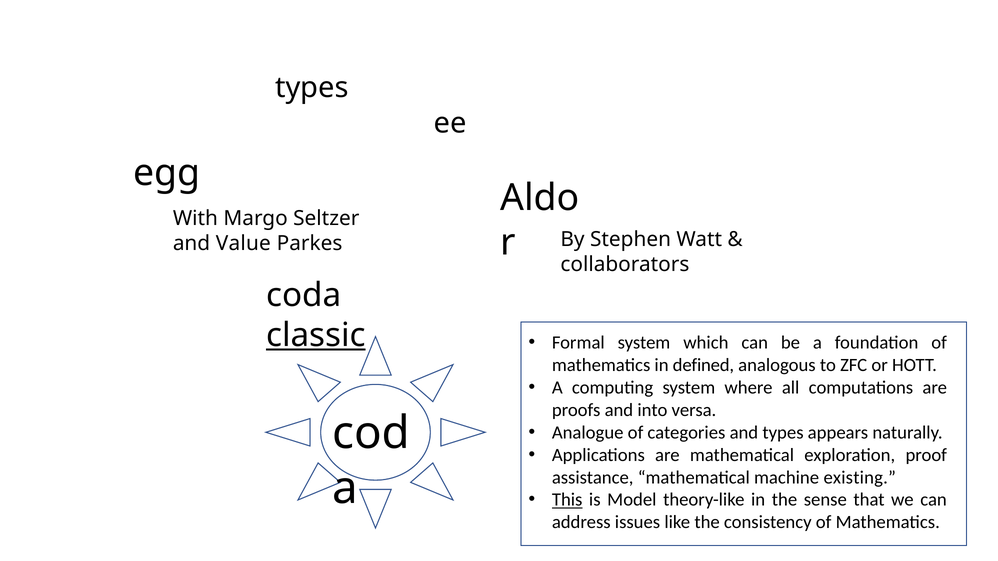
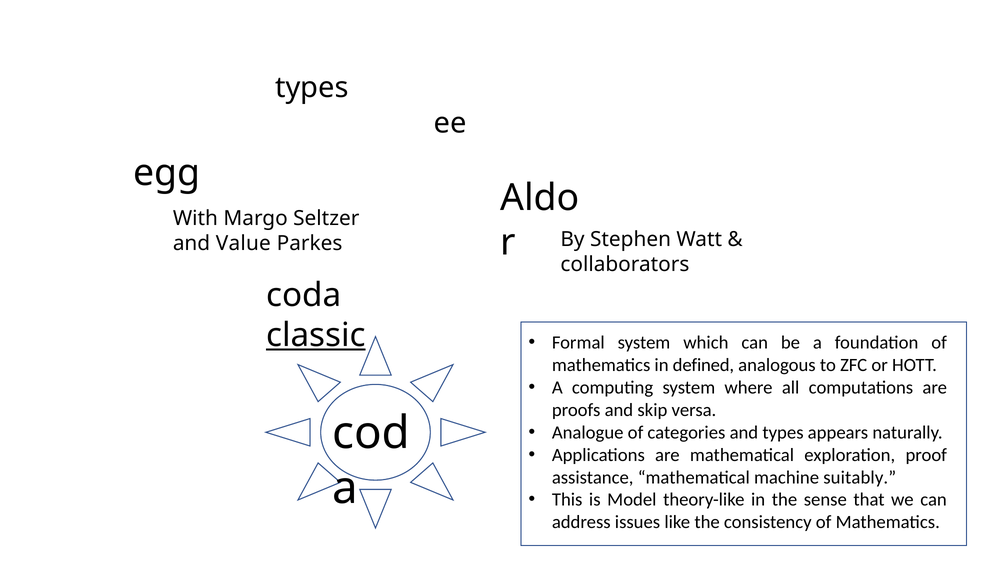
into: into -> skip (652, 410)
existing: existing -> suitably (860, 478)
This underline: present -> none (567, 500)
